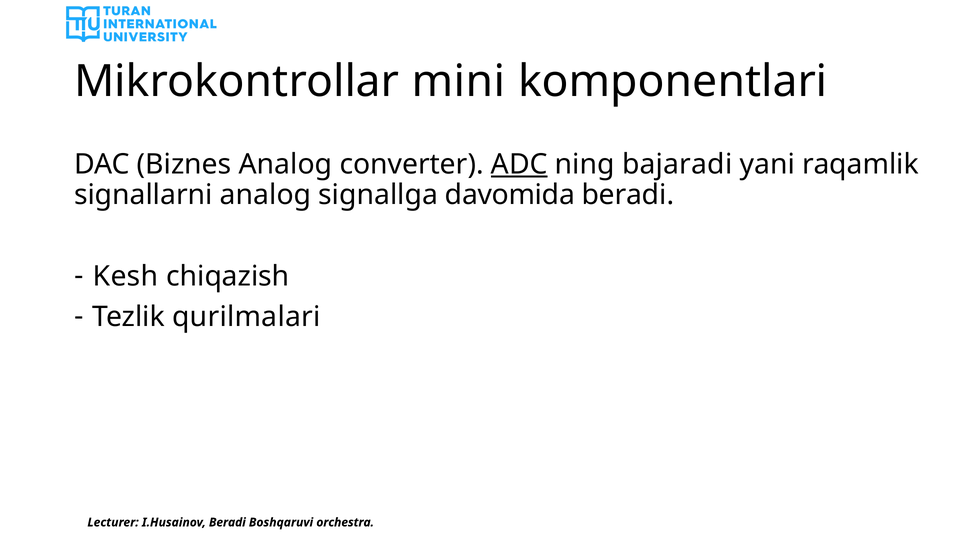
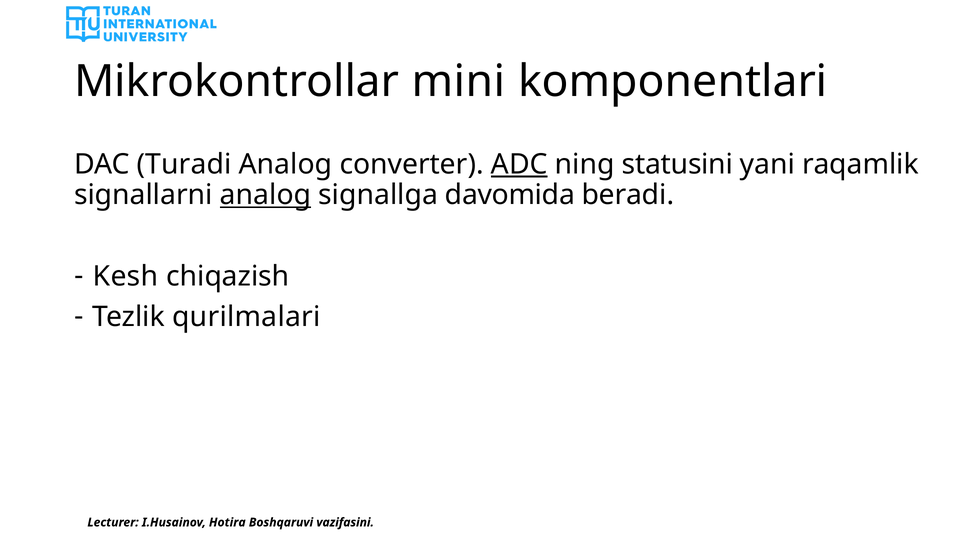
Biznes: Biznes -> Turadi (184, 164)
bajaradi: bajaradi -> statusini (677, 164)
analog underline: none -> present (266, 195)
I.Husainov Beradi: Beradi -> Hotira (227, 522)
orchestra: orchestra -> vazifasini (345, 522)
